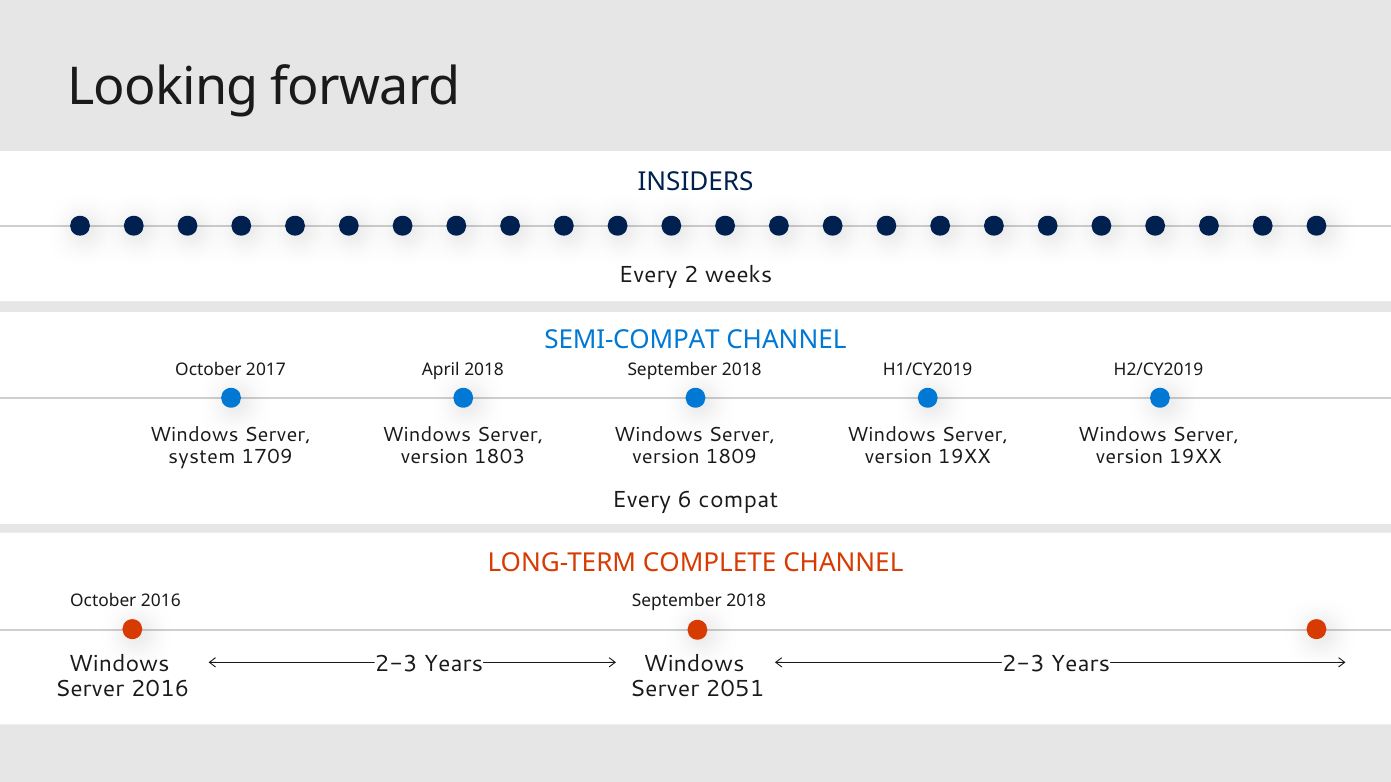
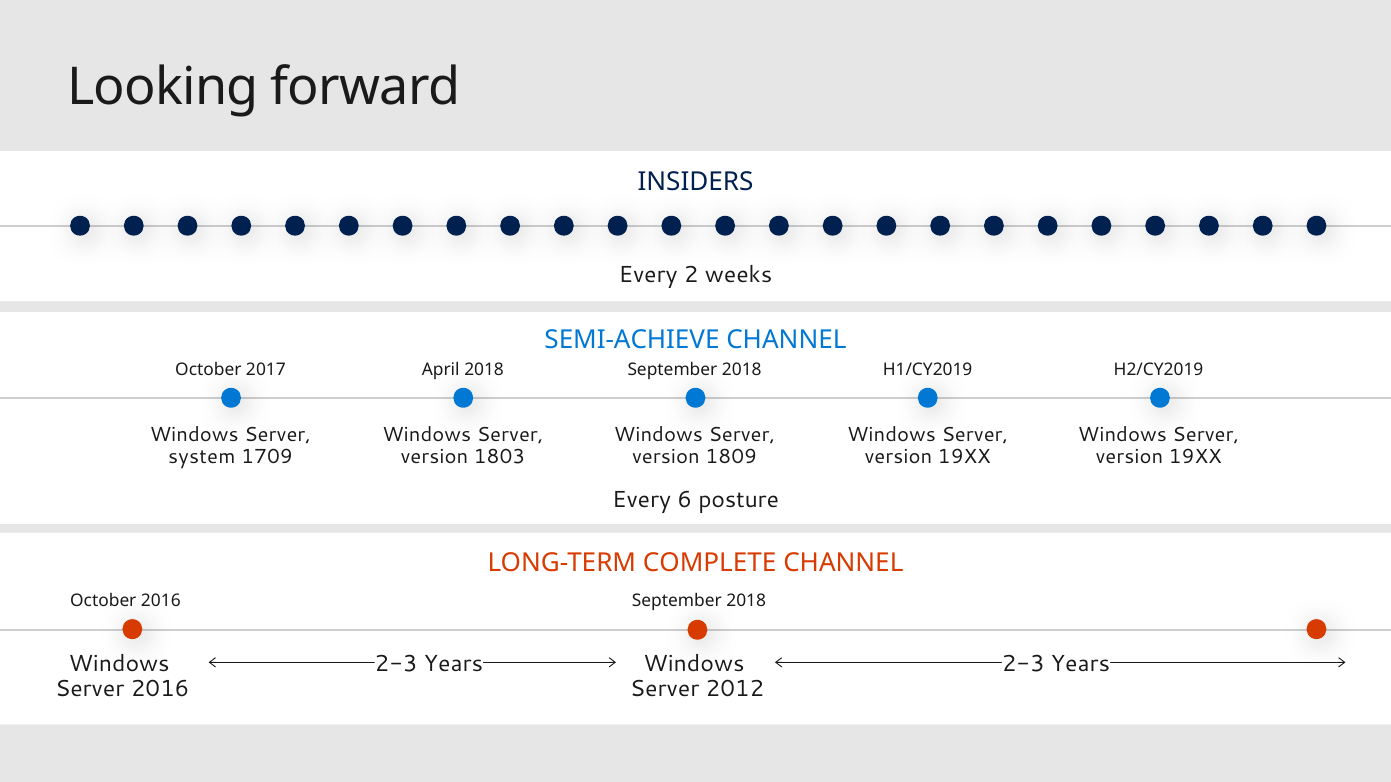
SEMI-COMPAT: SEMI-COMPAT -> SEMI-ACHIEVE (632, 340)
compat: compat -> posture (739, 500)
2051: 2051 -> 2012 (735, 689)
